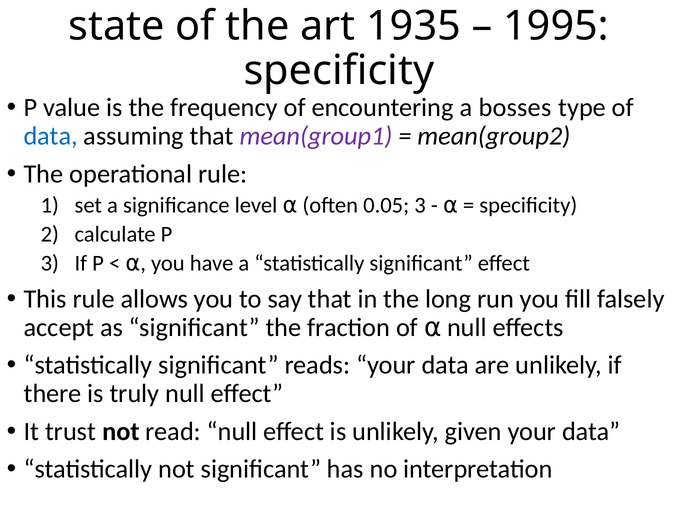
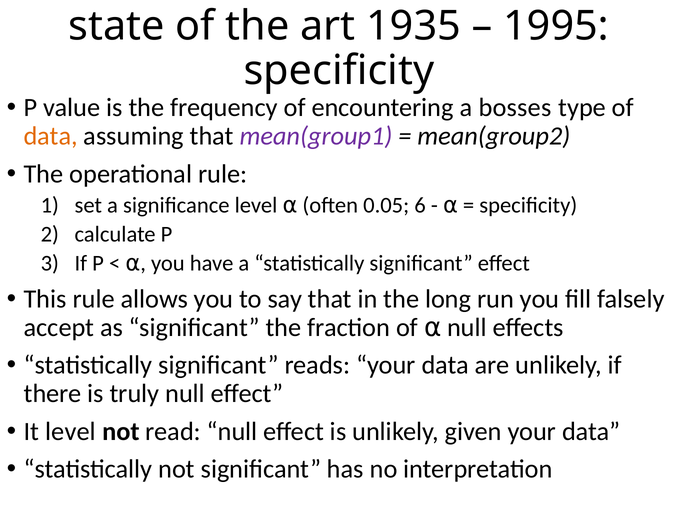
data colour: blue -> orange (51, 136)
0.05 3: 3 -> 6 (420, 205)
It trust: trust -> level (71, 432)
